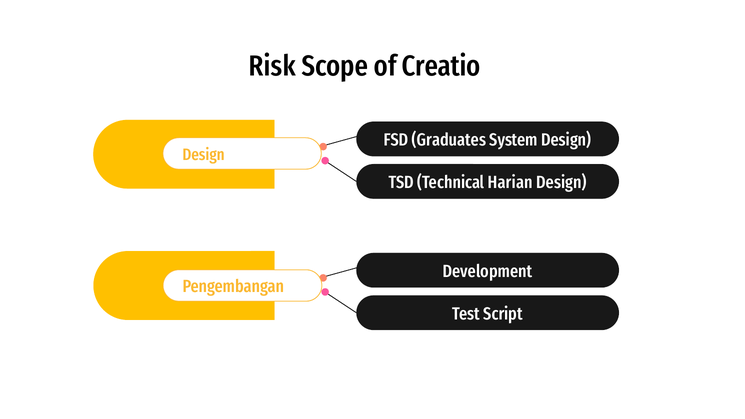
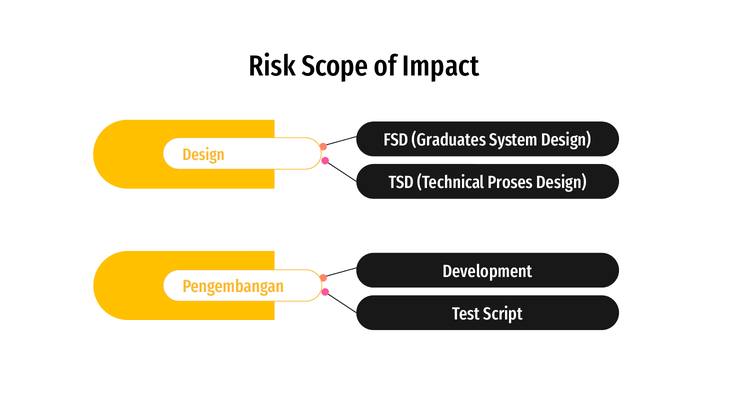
Creatio: Creatio -> Impact (441, 66)
Harian: Harian -> Proses (510, 183)
